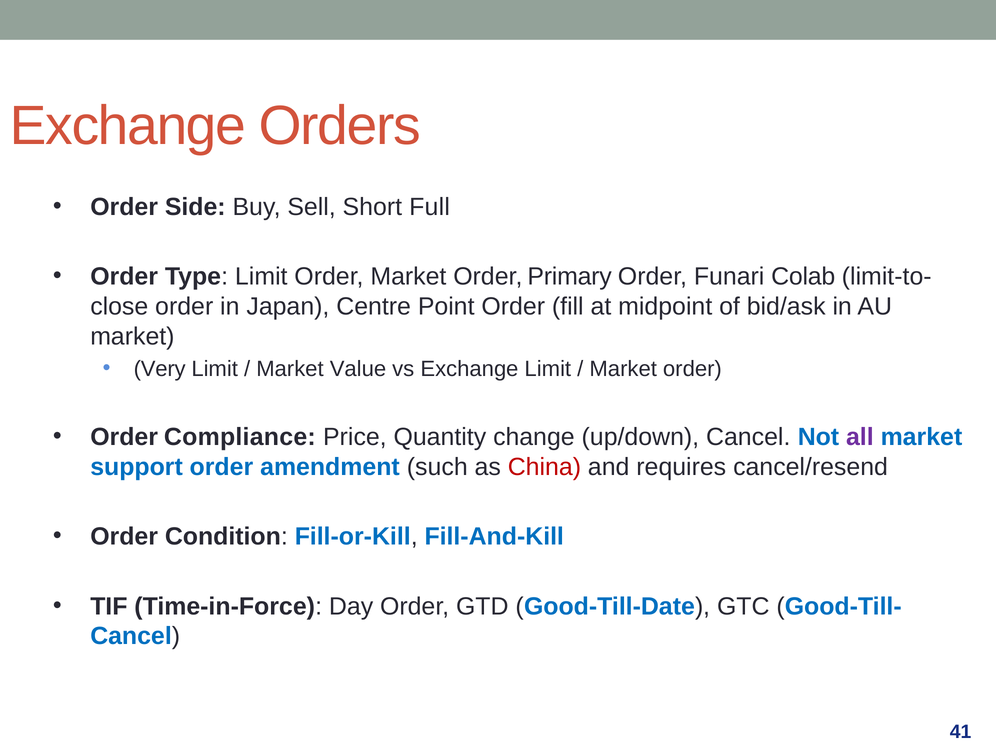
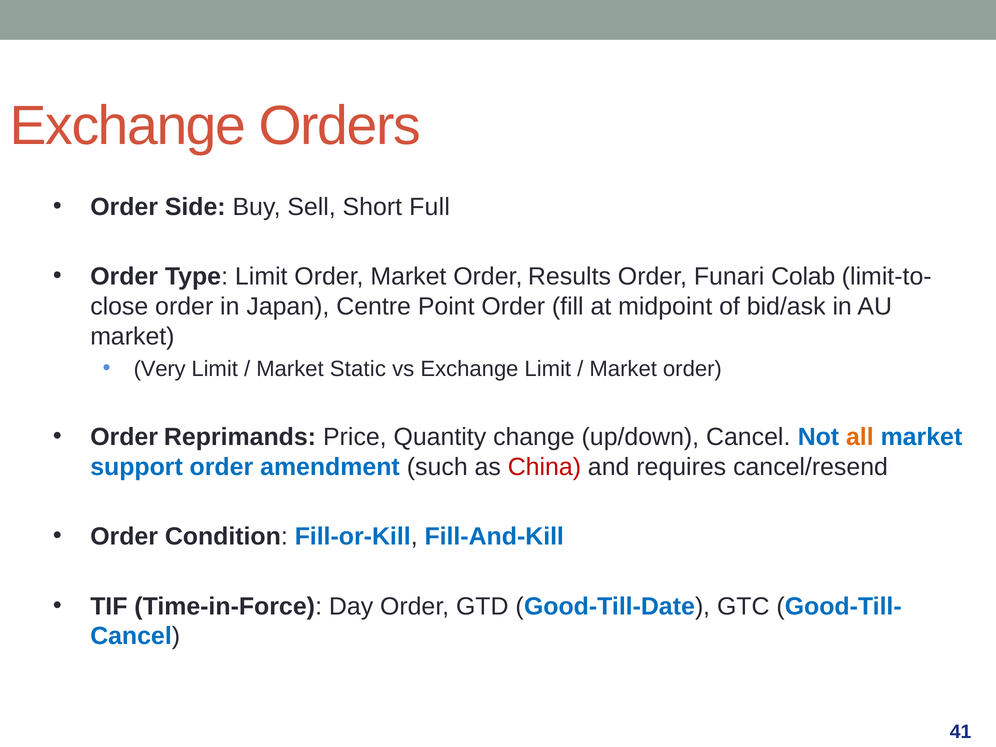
Primary: Primary -> Results (569, 277)
Value: Value -> Static (358, 369)
Compliance: Compliance -> Reprimands (240, 437)
all colour: purple -> orange (860, 437)
